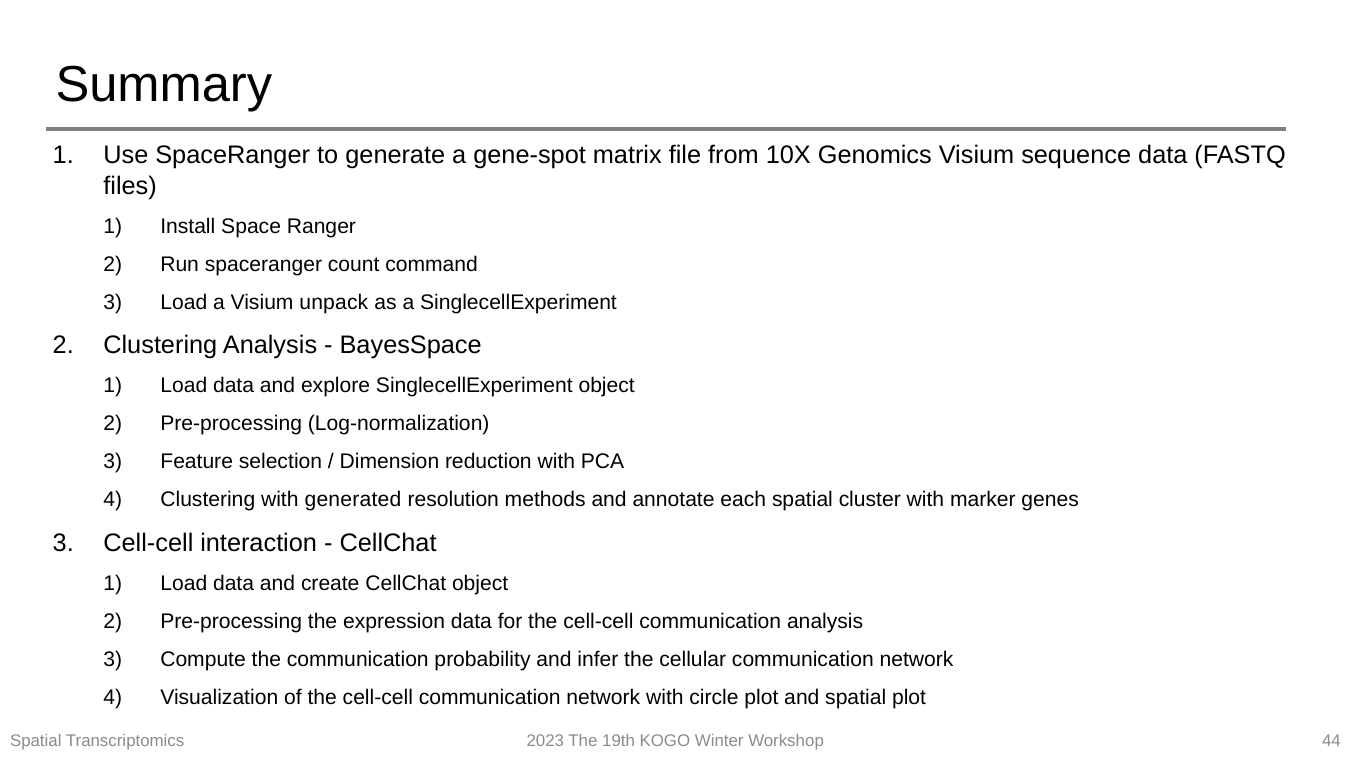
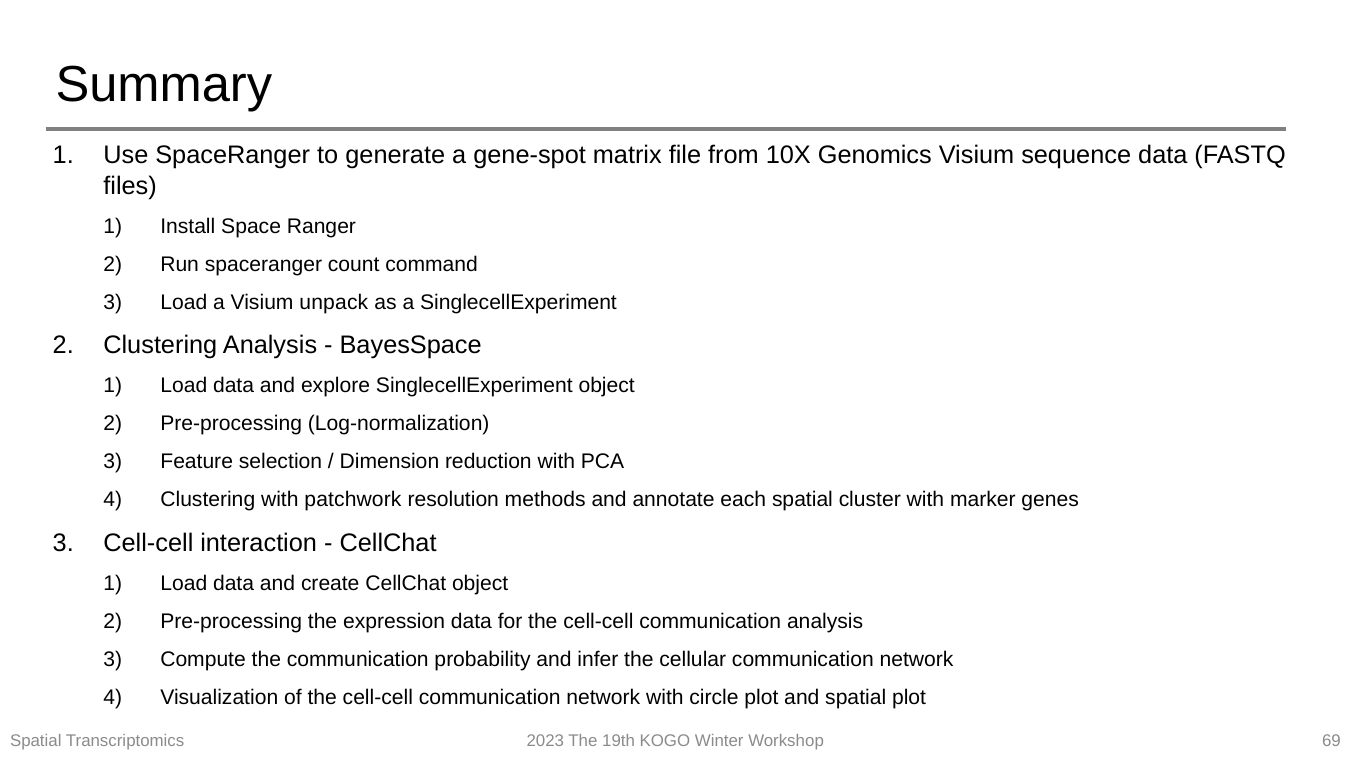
generated: generated -> patchwork (353, 500)
44: 44 -> 69 (1331, 741)
